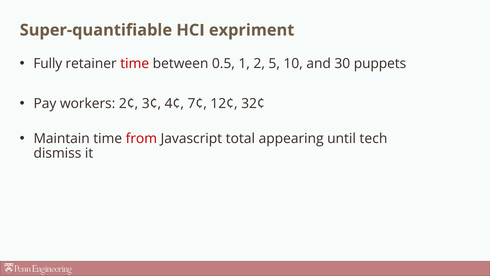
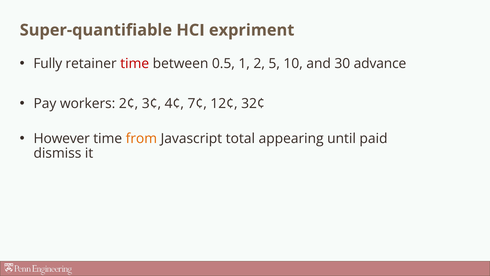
puppets: puppets -> advance (380, 63)
Maintain: Maintain -> However (62, 138)
from colour: red -> orange (141, 138)
tech: tech -> paid (374, 138)
